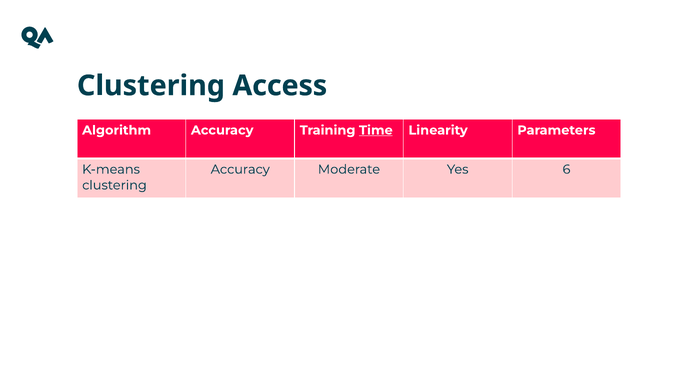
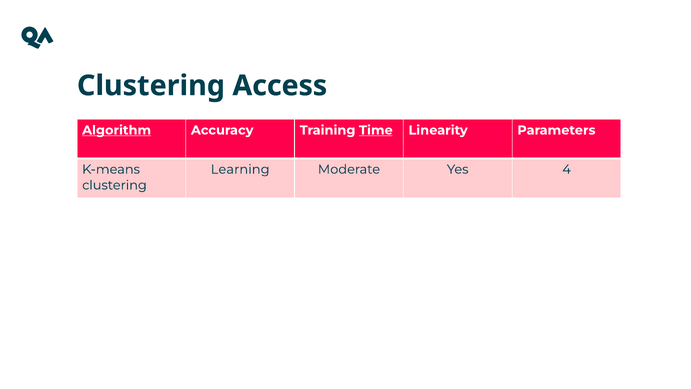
Algorithm underline: none -> present (117, 130)
Accuracy: Accuracy -> Learning (240, 169)
6: 6 -> 4 (567, 169)
